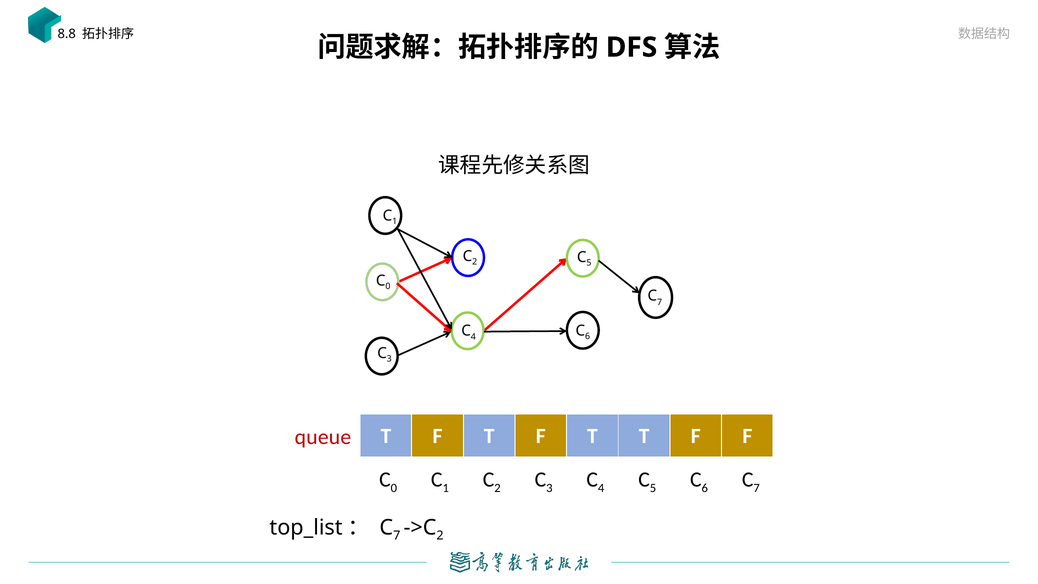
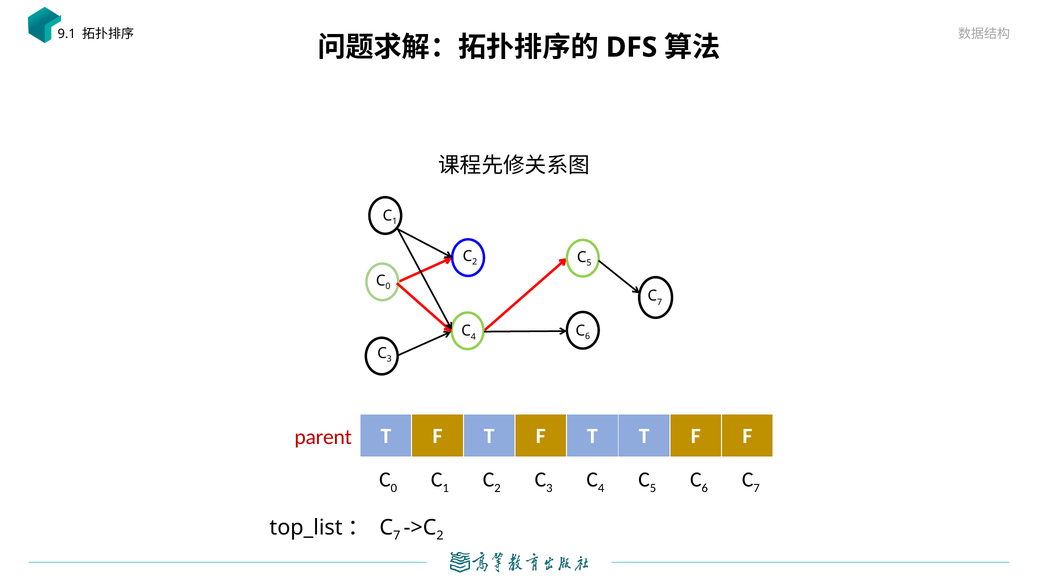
8.8: 8.8 -> 9.1 (67, 34)
queue: queue -> parent (323, 437)
